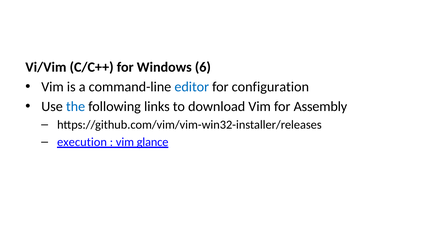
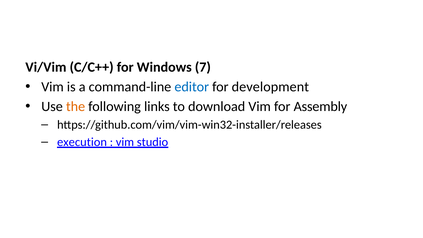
6: 6 -> 7 (203, 67)
configuration: configuration -> development (270, 87)
the colour: blue -> orange (76, 107)
glance: glance -> studio (153, 142)
